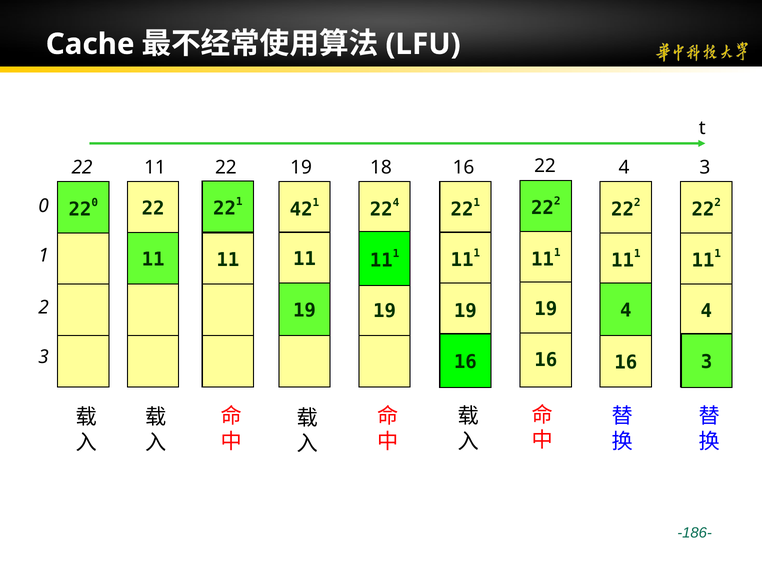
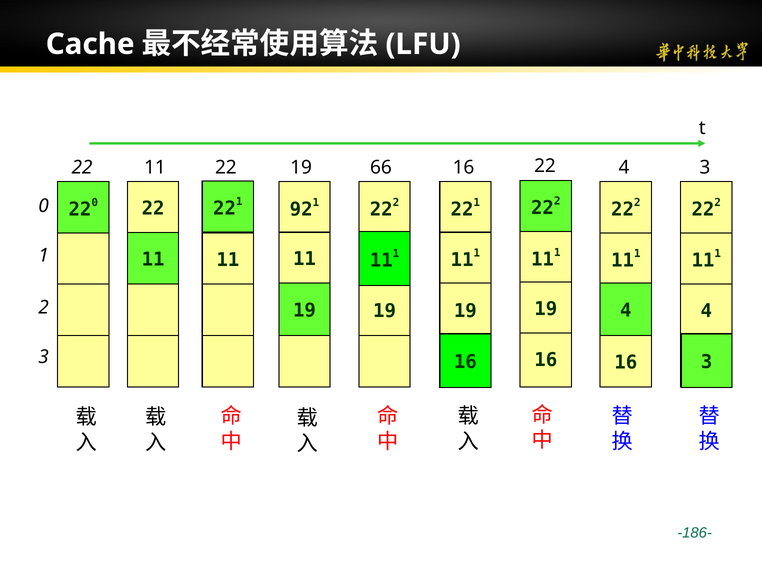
18: 18 -> 66 (381, 168)
42: 42 -> 92 (301, 209)
4: 4 -> 2 (396, 203)
